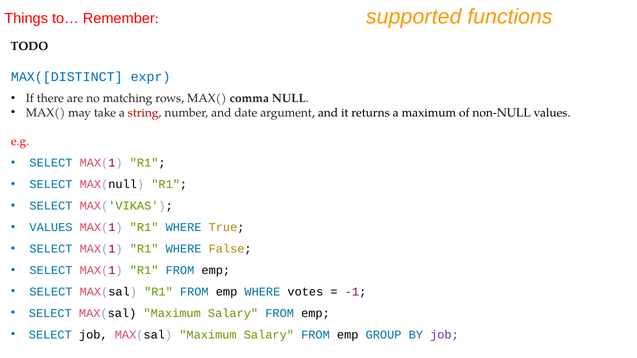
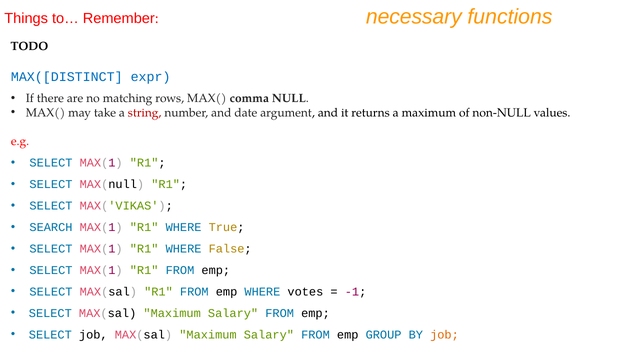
supported: supported -> necessary (414, 17)
VALUES: VALUES -> SEARCH (51, 227)
job colour: purple -> orange (444, 335)
